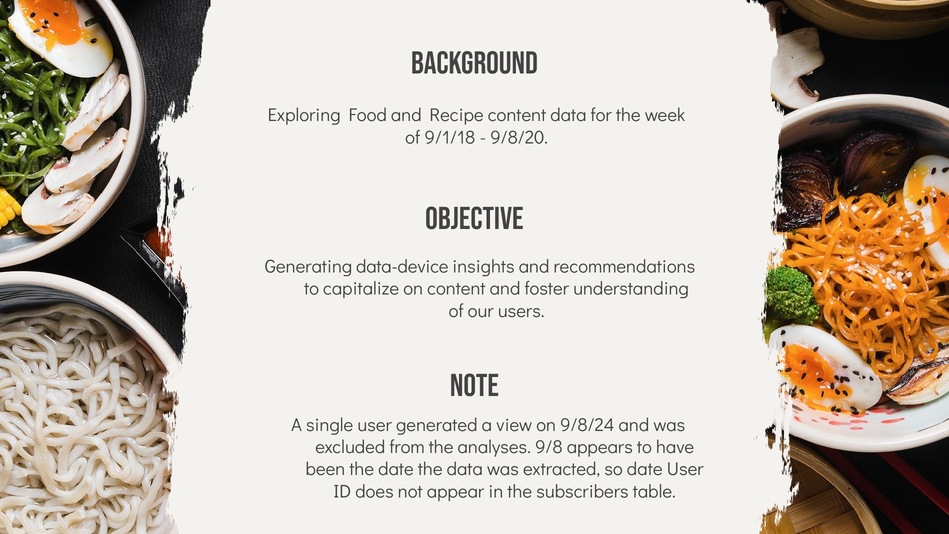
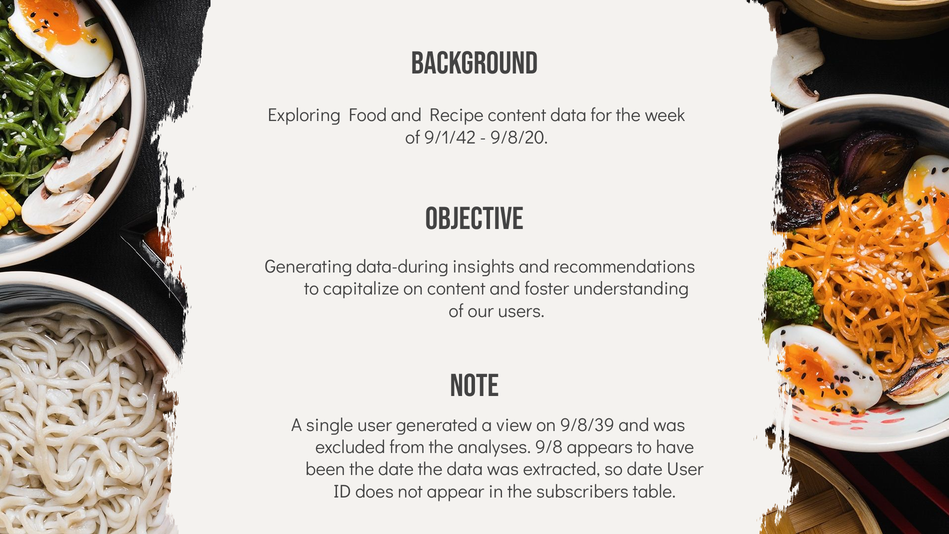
9/1/18: 9/1/18 -> 9/1/42 (450, 137)
data-device: data-device -> data-during (402, 267)
9/8/24: 9/8/24 -> 9/8/39 (587, 425)
